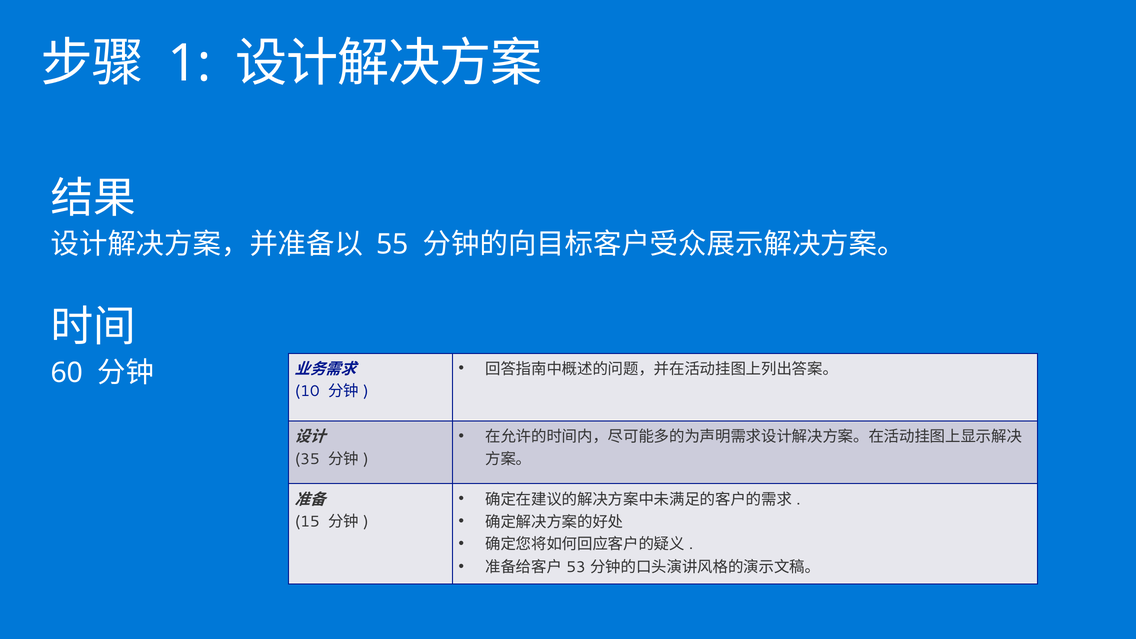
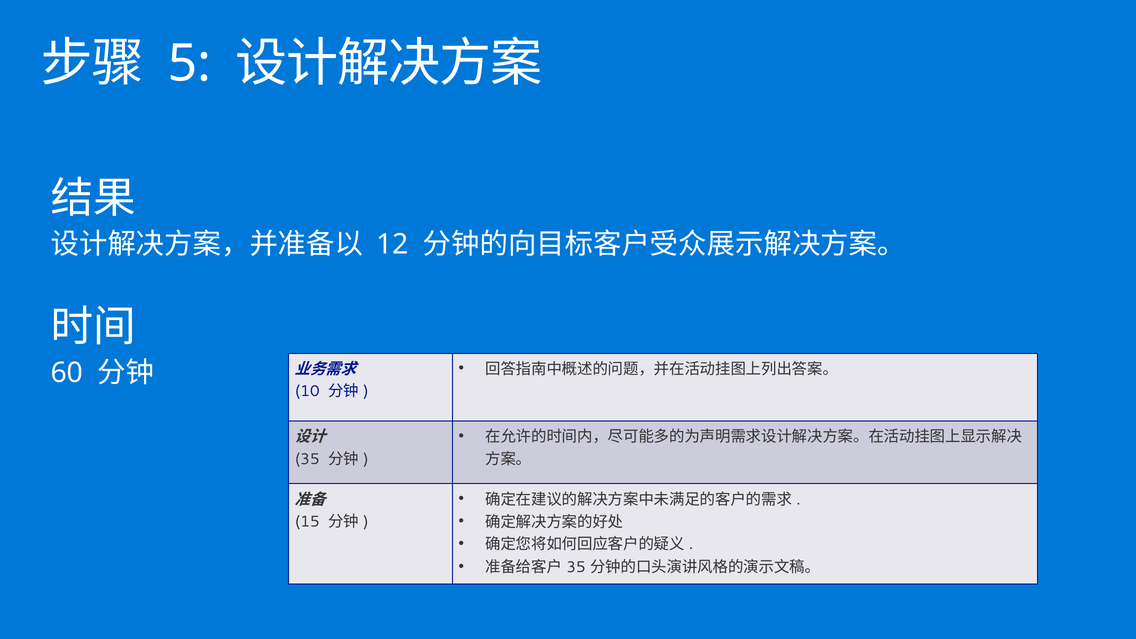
1: 1 -> 5 (189, 63)
55: 55 -> 12 (392, 244)
53: 53 -> 35 (576, 567)
